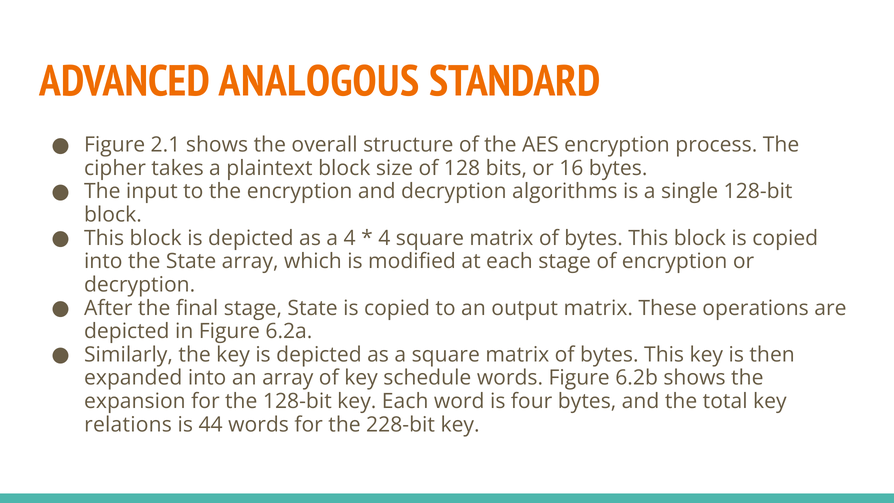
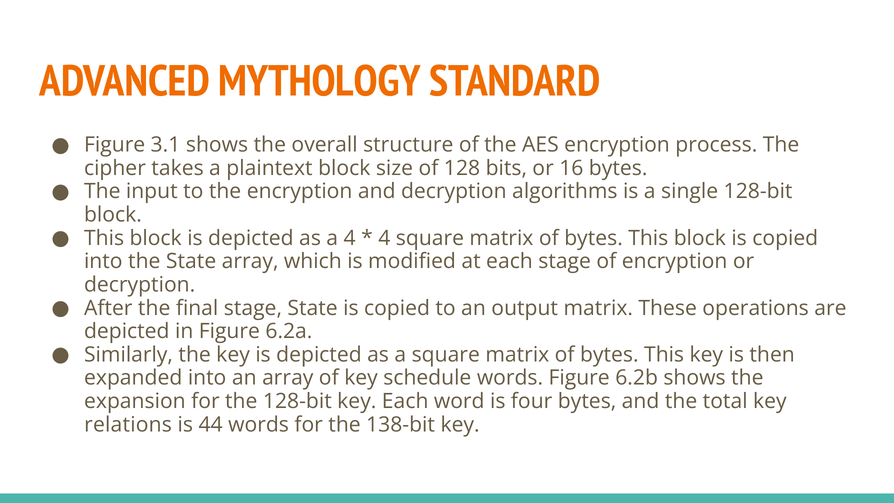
ANALOGOUS: ANALOGOUS -> MYTHOLOGY (319, 82)
2.1: 2.1 -> 3.1 (165, 145)
228-bit: 228-bit -> 138-bit (401, 424)
